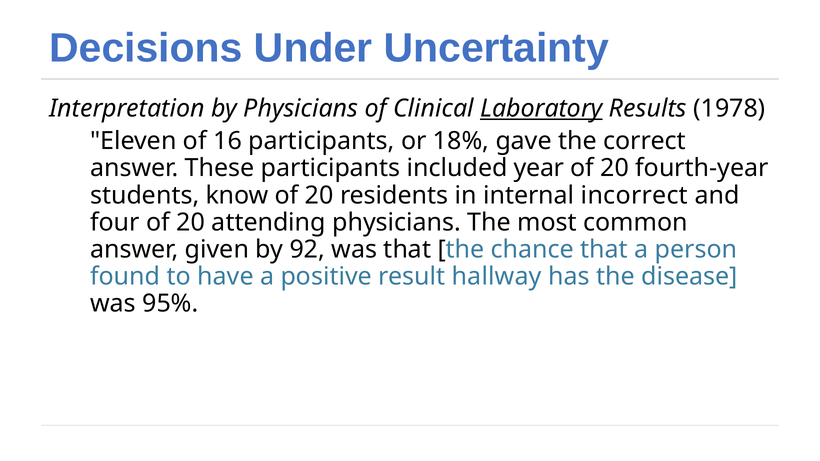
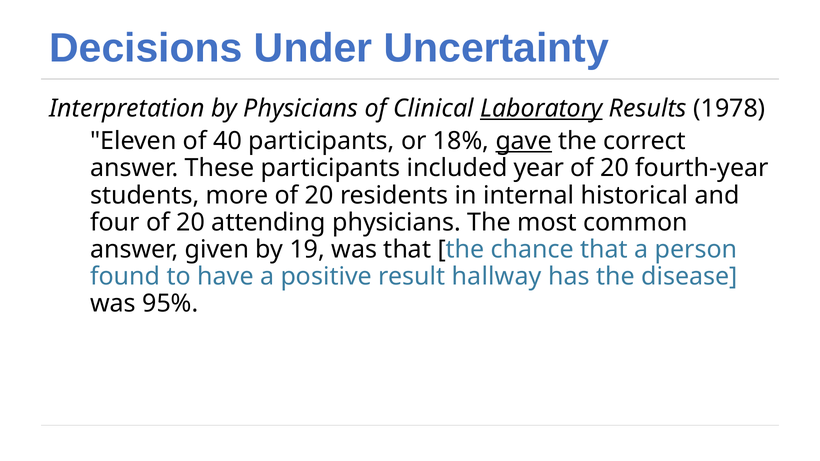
16: 16 -> 40 (228, 141)
gave underline: none -> present (524, 141)
know: know -> more (237, 195)
incorrect: incorrect -> historical (635, 195)
92: 92 -> 19 (307, 250)
